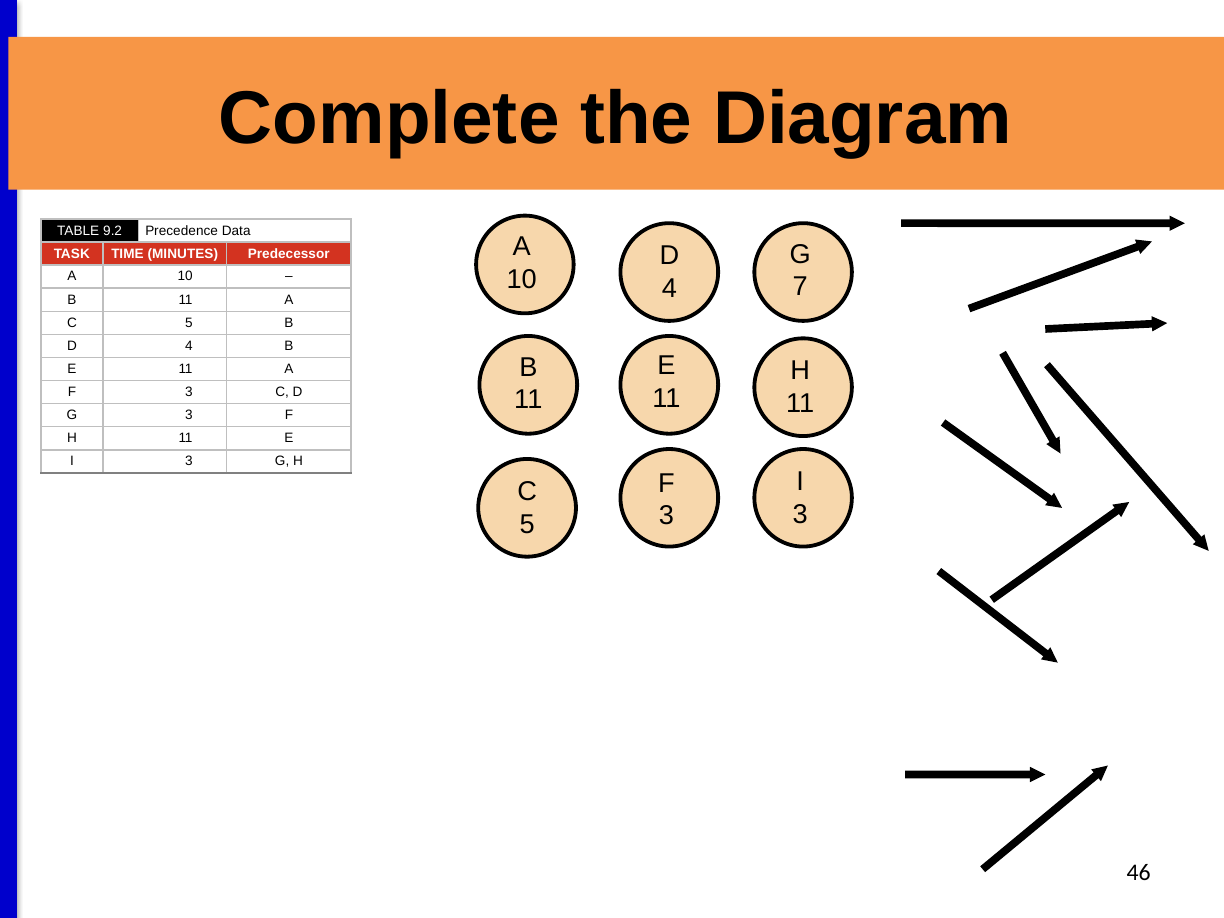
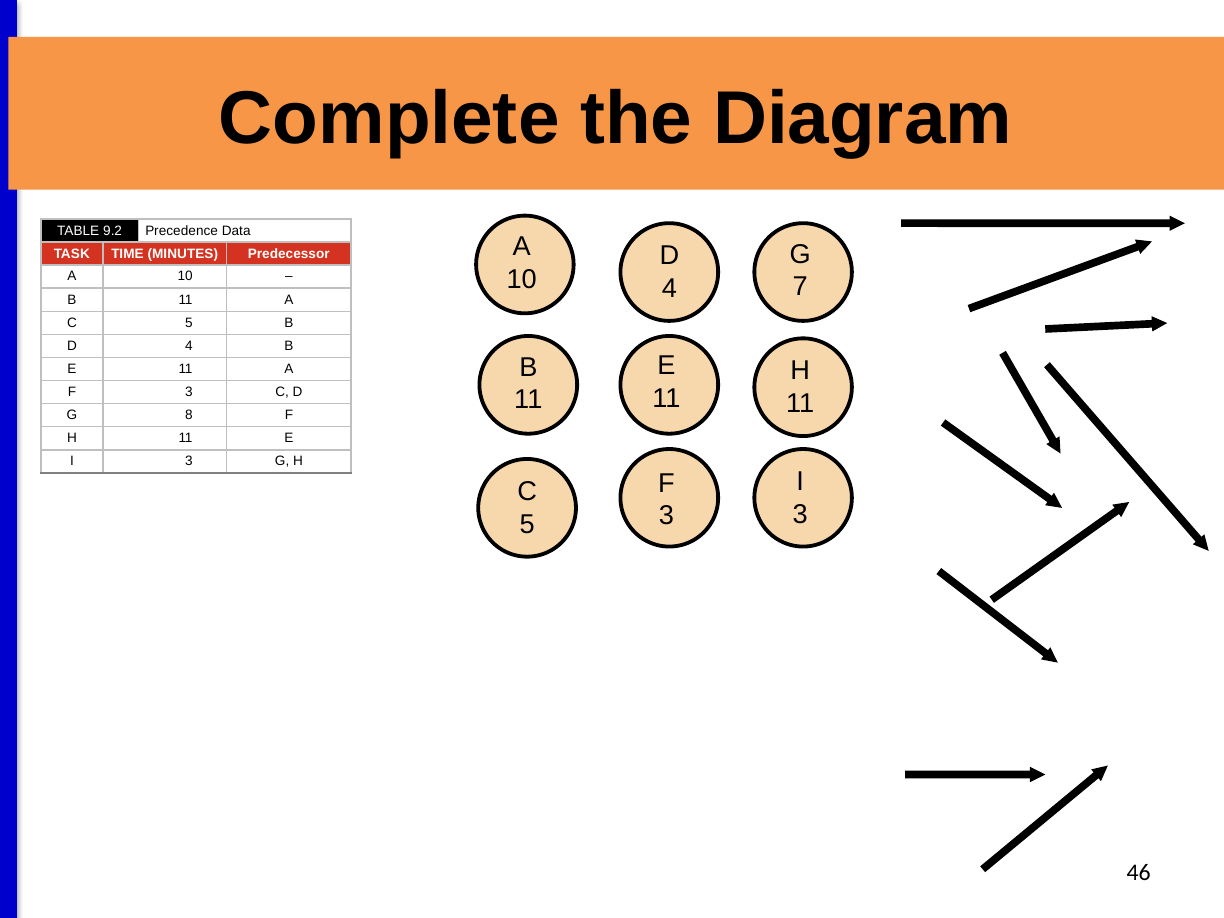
G 3: 3 -> 8 (189, 415)
